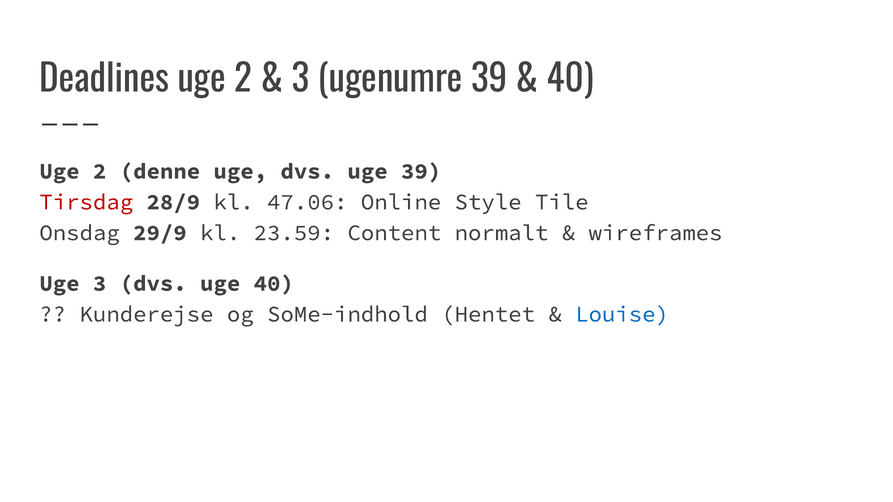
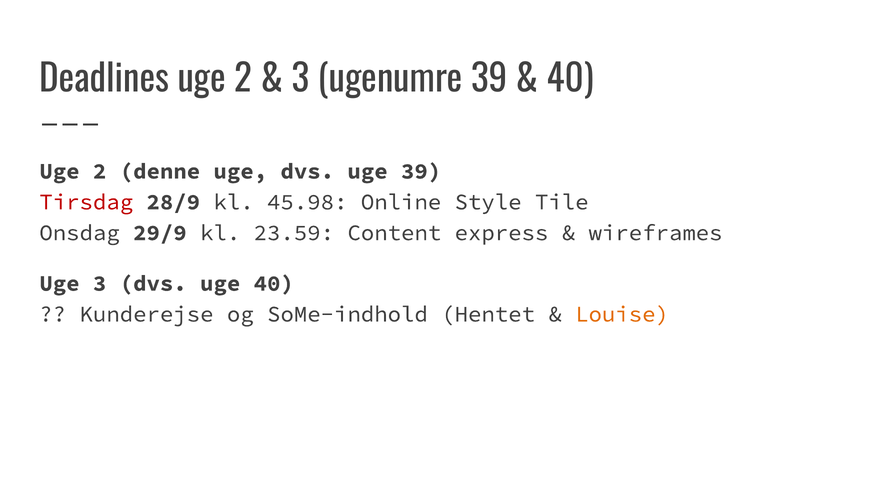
47.06: 47.06 -> 45.98 (307, 202)
normalt: normalt -> express (502, 233)
Louise colour: blue -> orange (622, 314)
